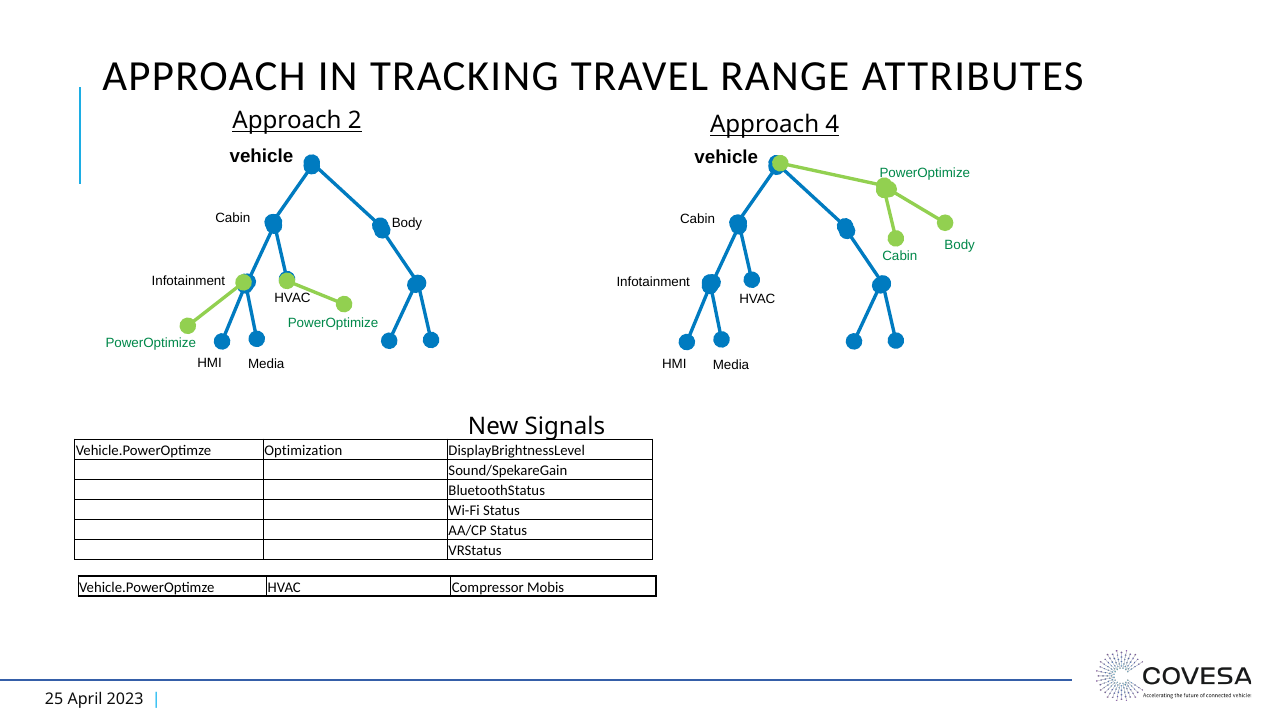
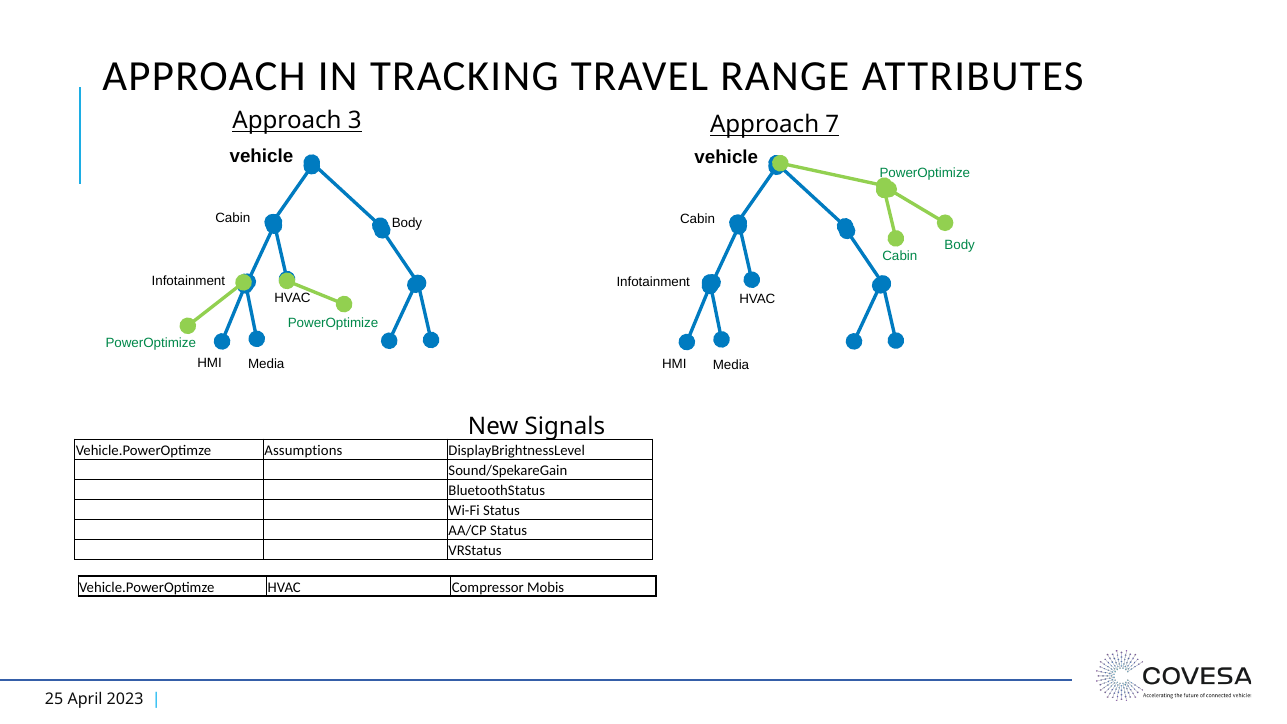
2: 2 -> 3 (355, 121)
4: 4 -> 7 (832, 125)
Optimization: Optimization -> Assumptions (303, 450)
